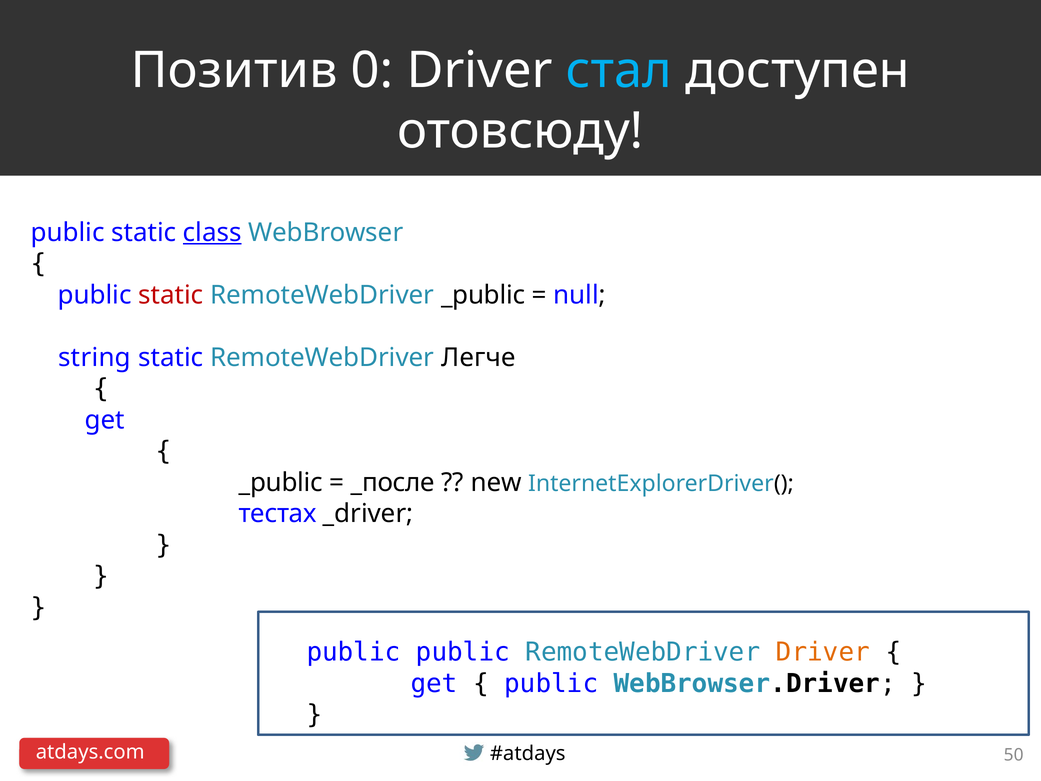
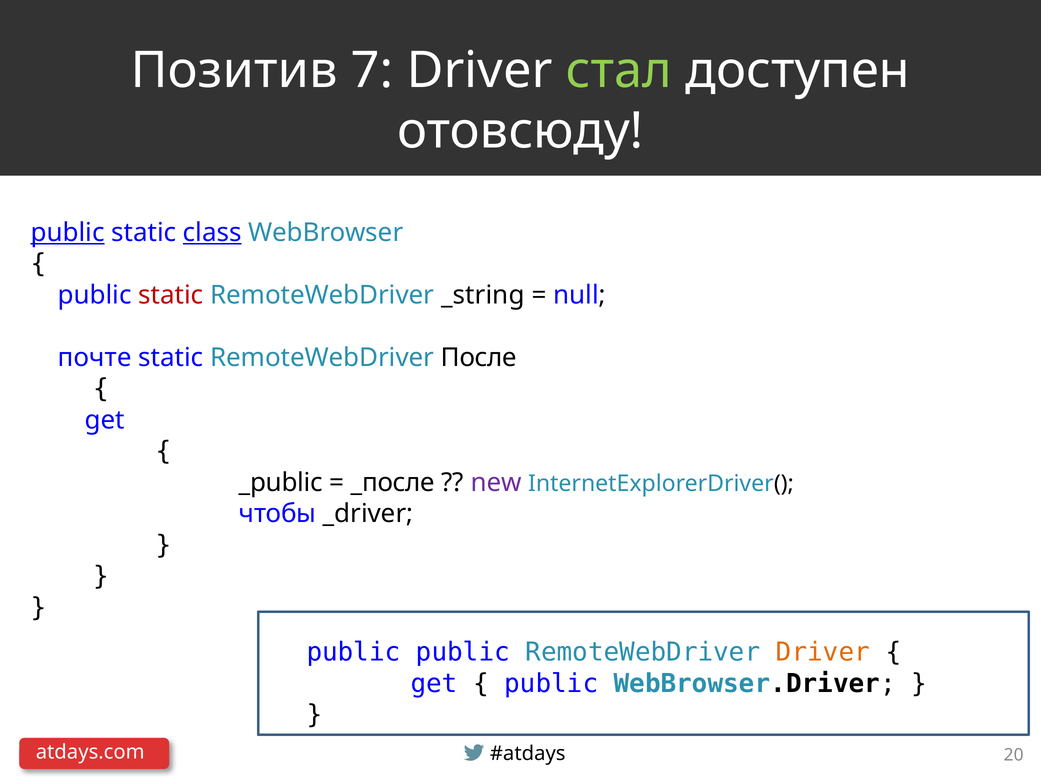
0: 0 -> 7 (372, 70)
стал colour: light blue -> light green (619, 70)
public underline: none -> present (68, 233)
RemoteWebDriver _public: _public -> _string (483, 295)
string: string -> почте (95, 357)
Легче: Легче -> После (479, 357)
new colour: black -> purple (496, 482)
тестах: тестах -> чтобы (278, 514)
50: 50 -> 20 (1014, 755)
